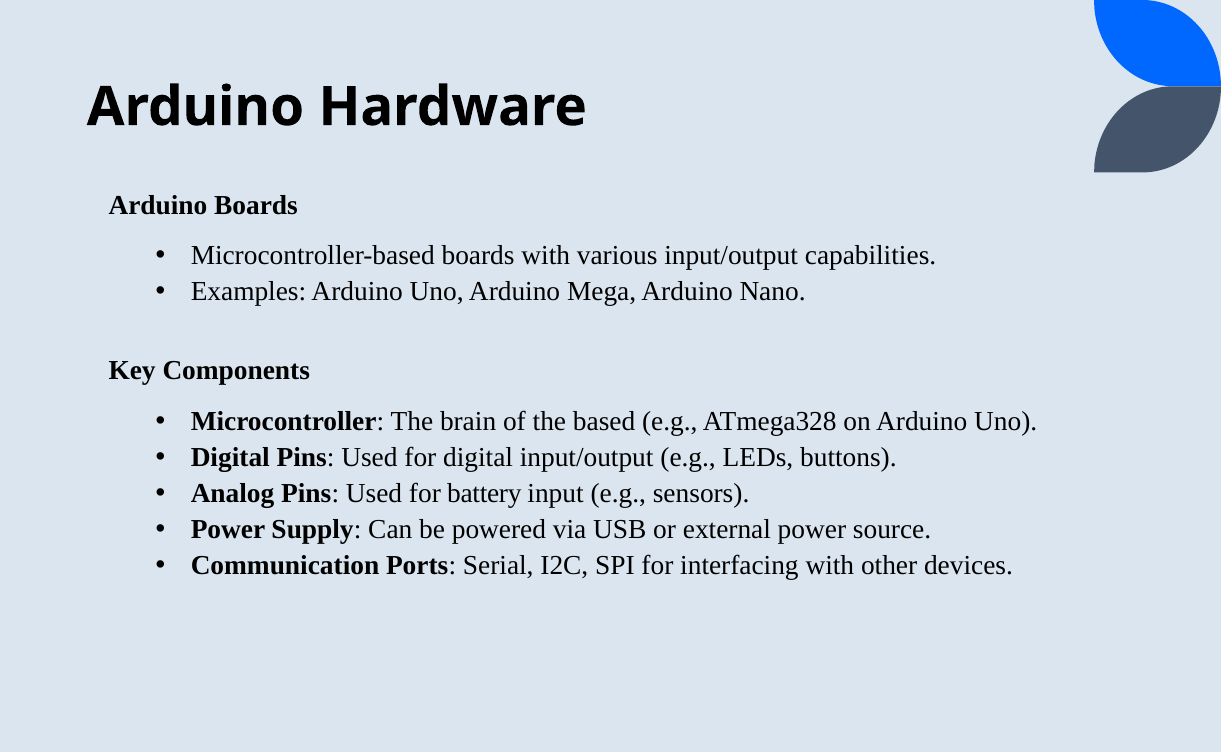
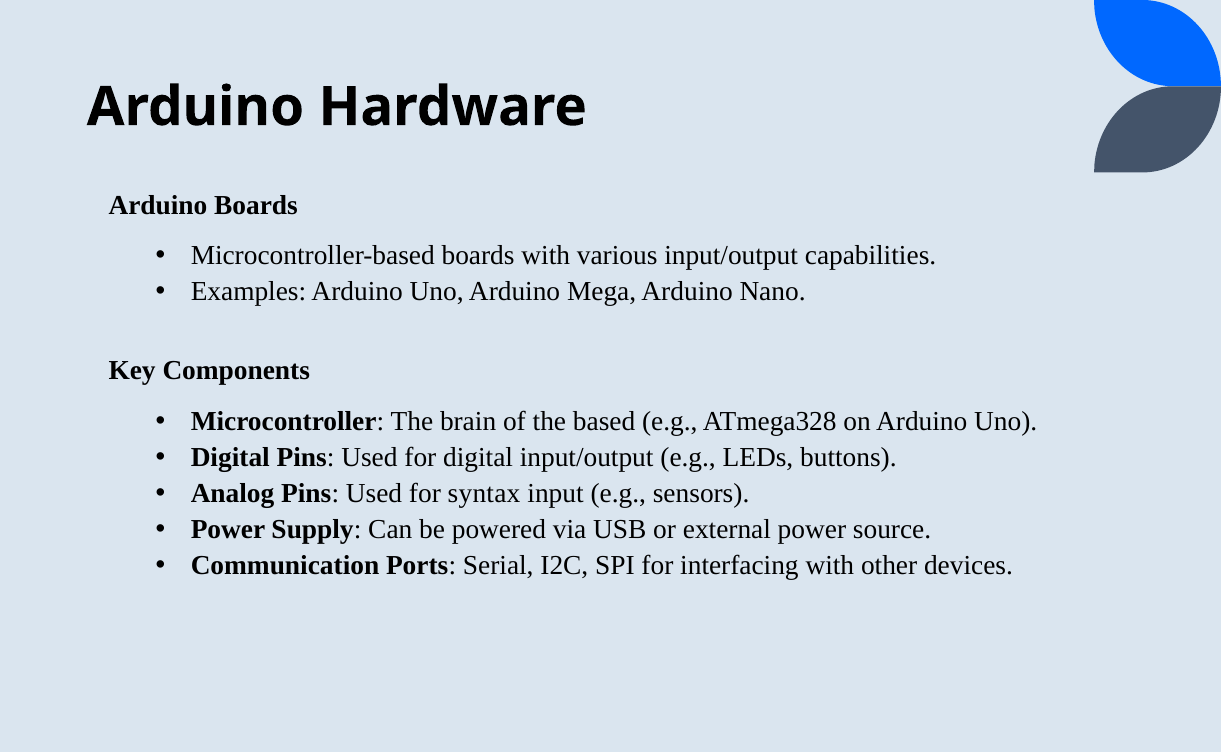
battery: battery -> syntax (484, 493)
